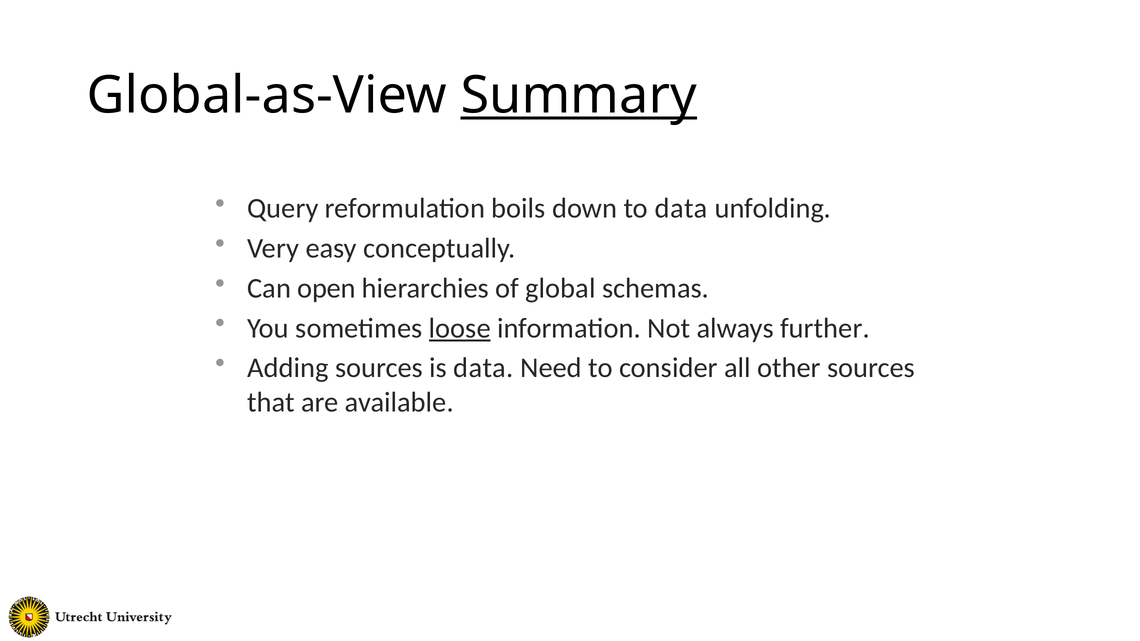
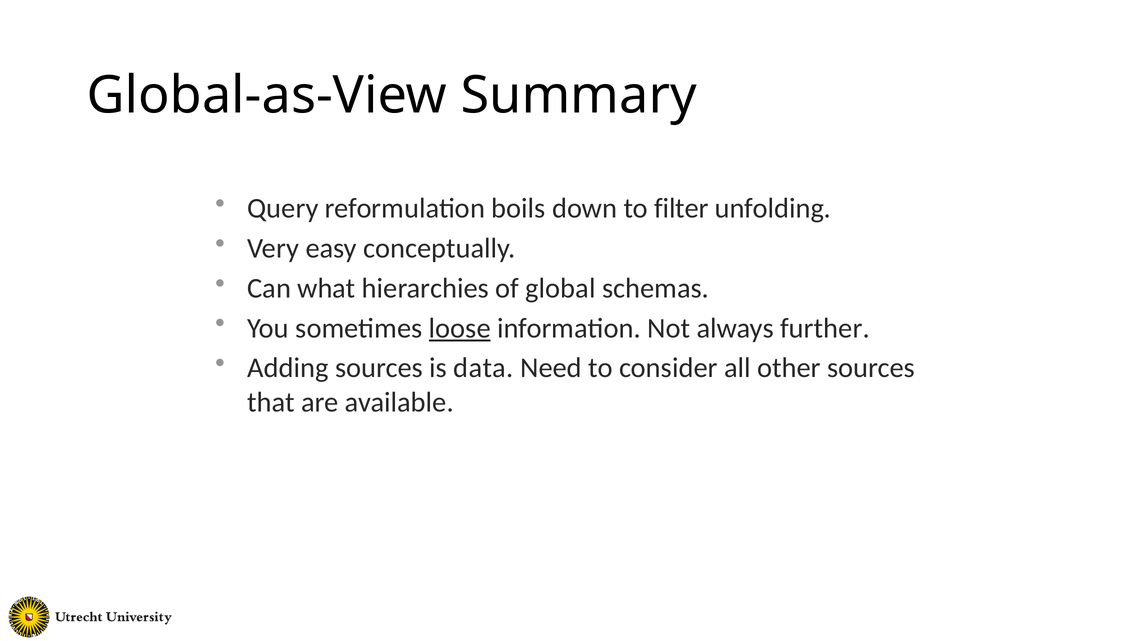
Summary underline: present -> none (579, 96)
to data: data -> filter (681, 209)
open: open -> what (326, 288)
